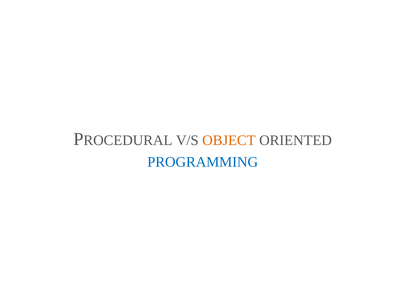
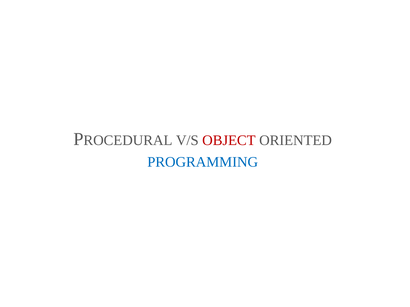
OBJECT colour: orange -> red (229, 141)
